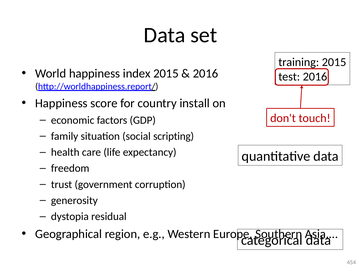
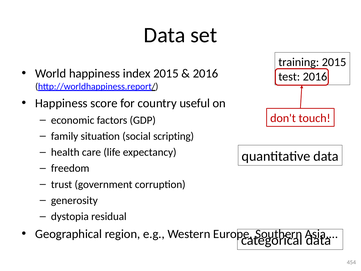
install: install -> useful (195, 103)
